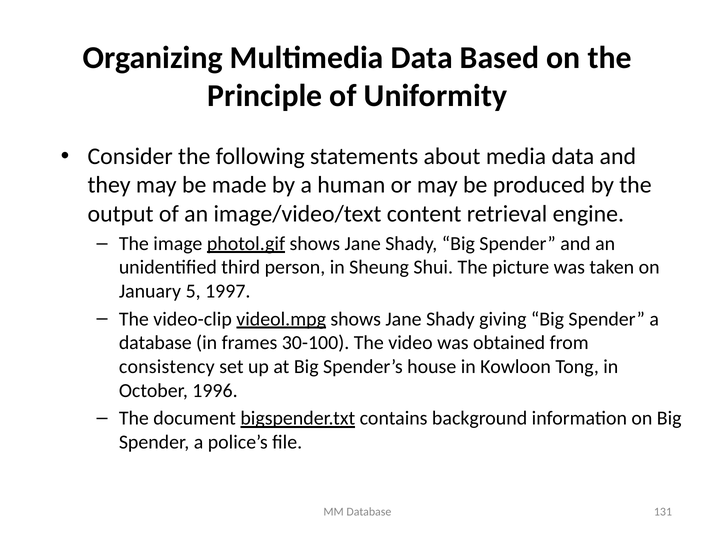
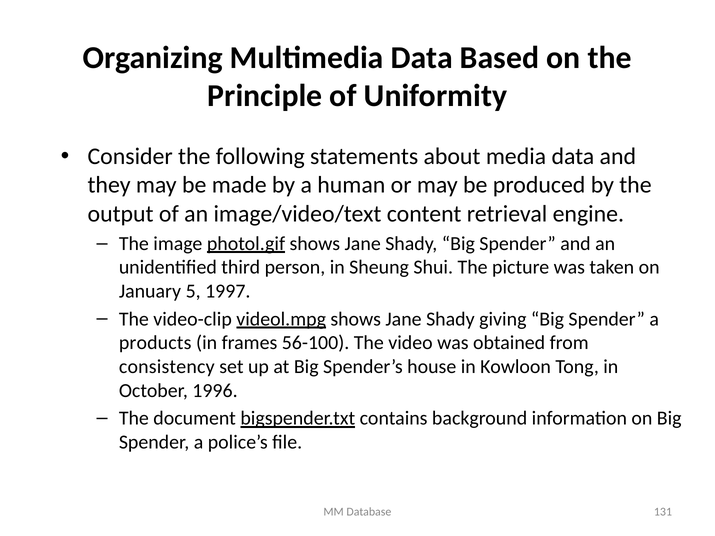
database: database -> products (155, 343)
30-100: 30-100 -> 56-100 (316, 343)
